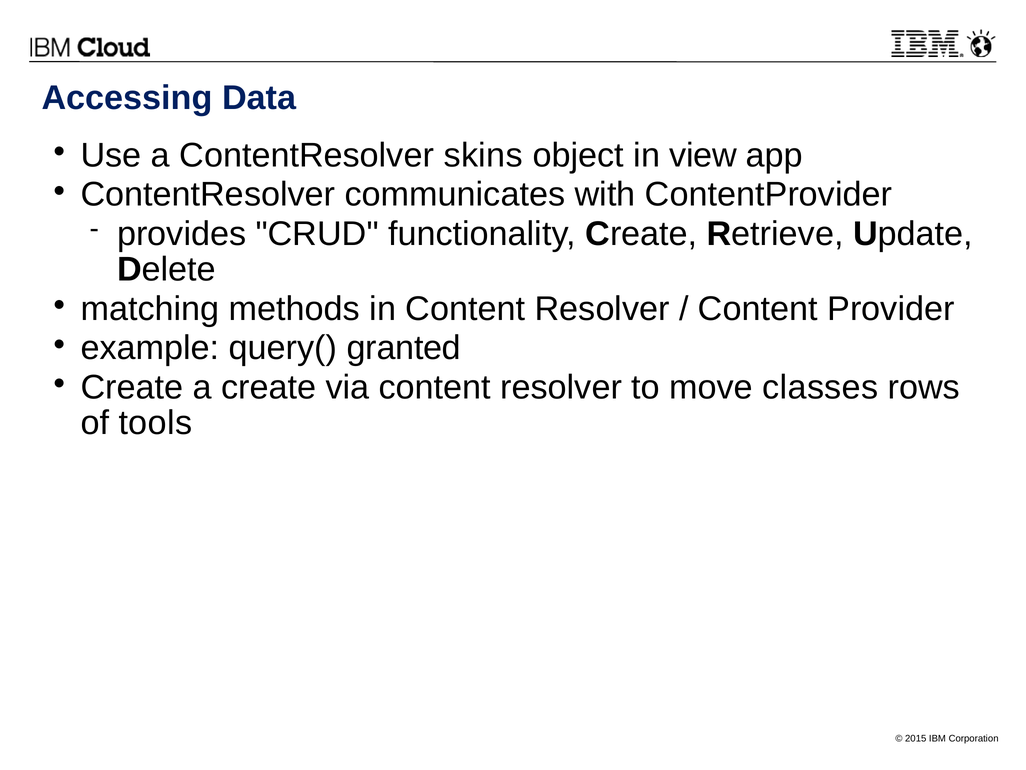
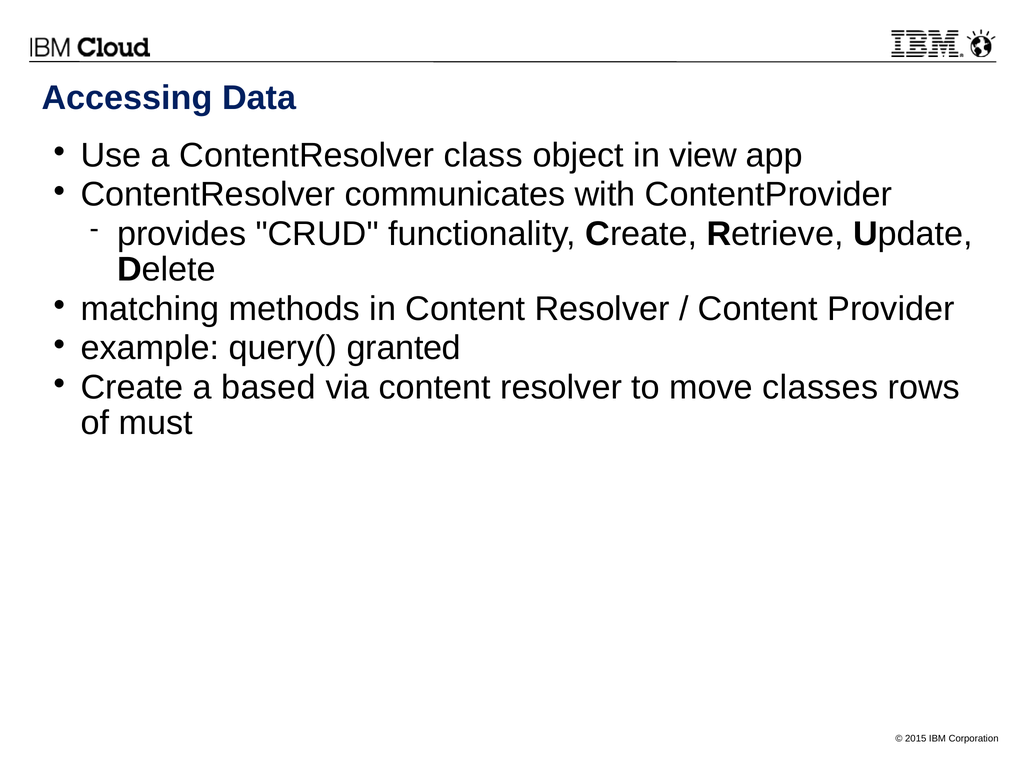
skins: skins -> class (483, 155)
a create: create -> based (268, 387)
tools: tools -> must (156, 423)
